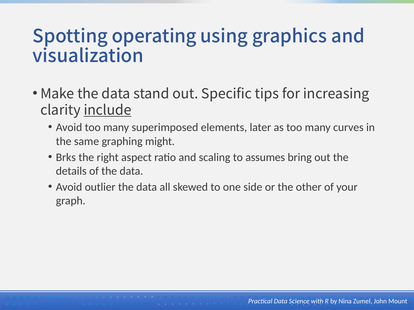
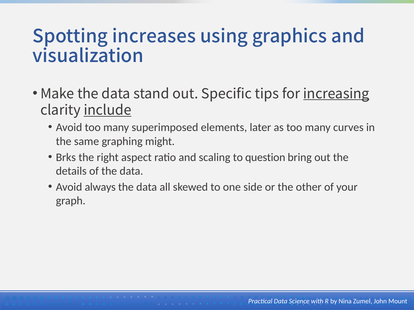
operating: operating -> increases (154, 36)
increasing underline: none -> present (336, 94)
assumes: assumes -> question (265, 158)
outlier: outlier -> always (100, 187)
